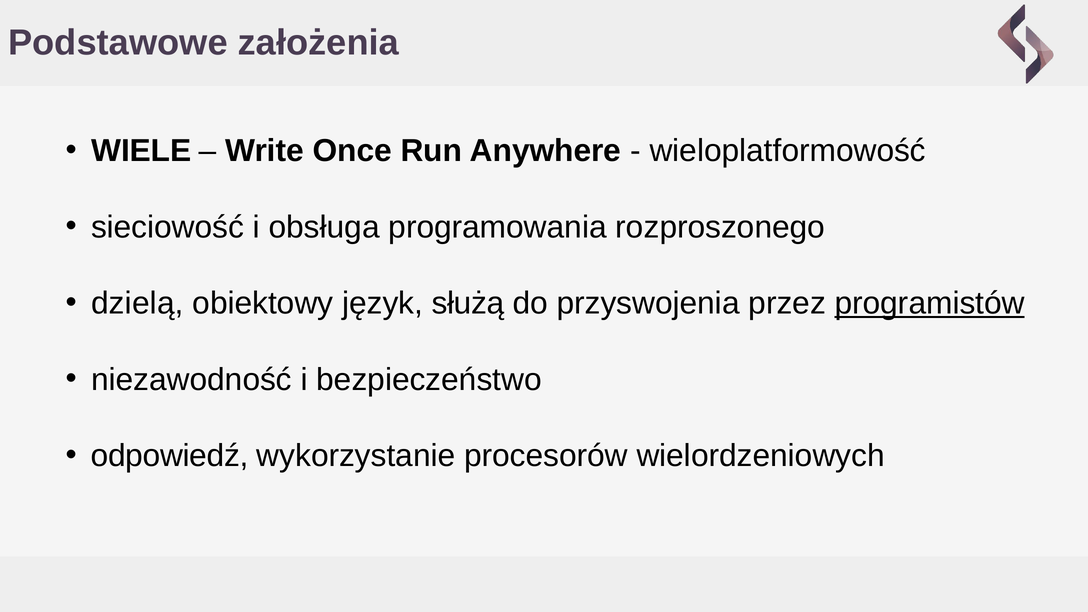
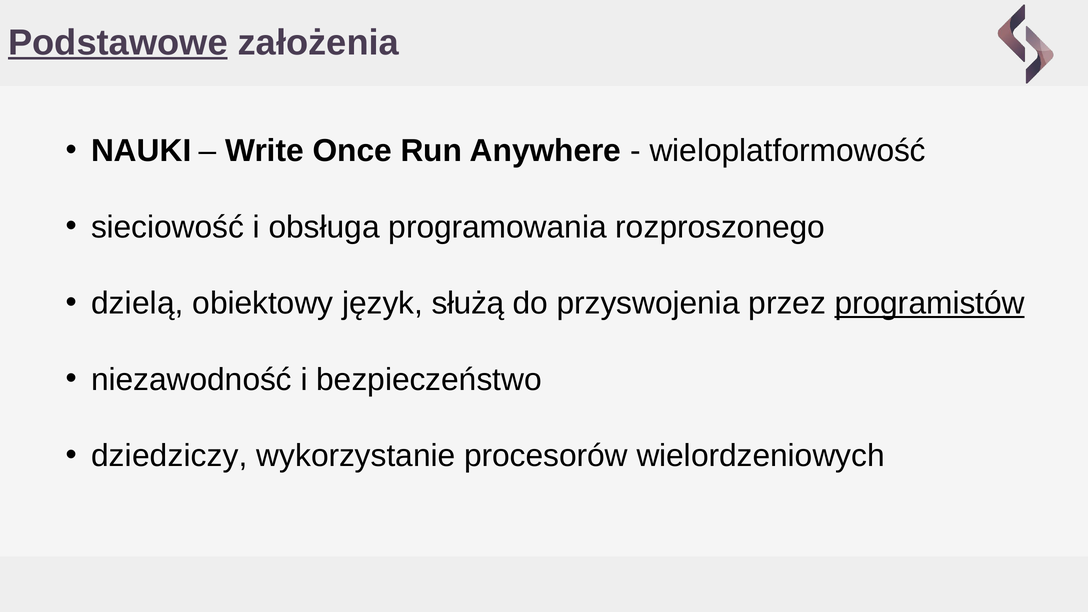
Podstawowe underline: none -> present (118, 43)
WIELE: WIELE -> NAUKI (141, 151)
odpowiedź: odpowiedź -> dziedziczy (169, 456)
